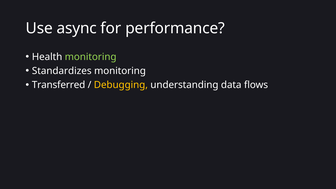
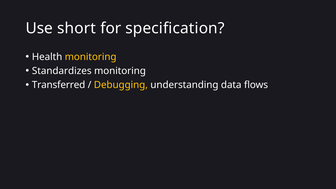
async: async -> short (77, 28)
performance: performance -> specification (175, 28)
monitoring colour: light green -> yellow (91, 57)
